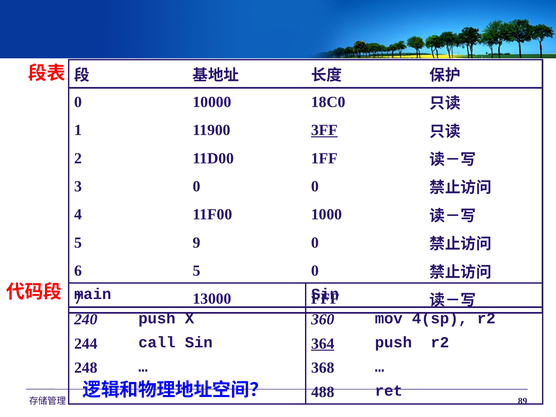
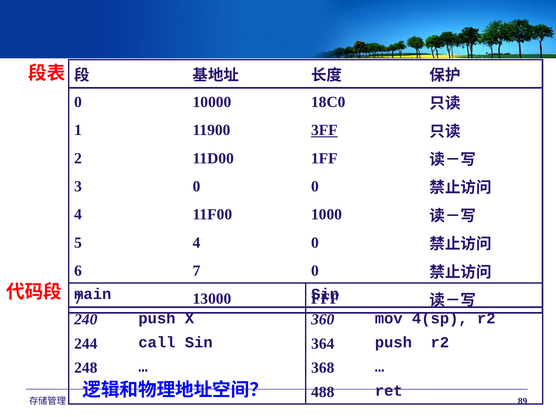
5 9: 9 -> 4 (196, 243)
6 5: 5 -> 7 (196, 271)
364 underline: present -> none (323, 344)
